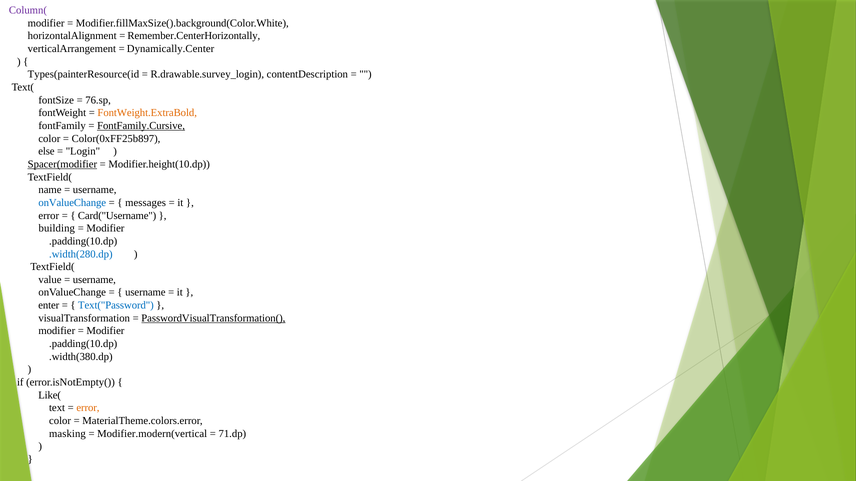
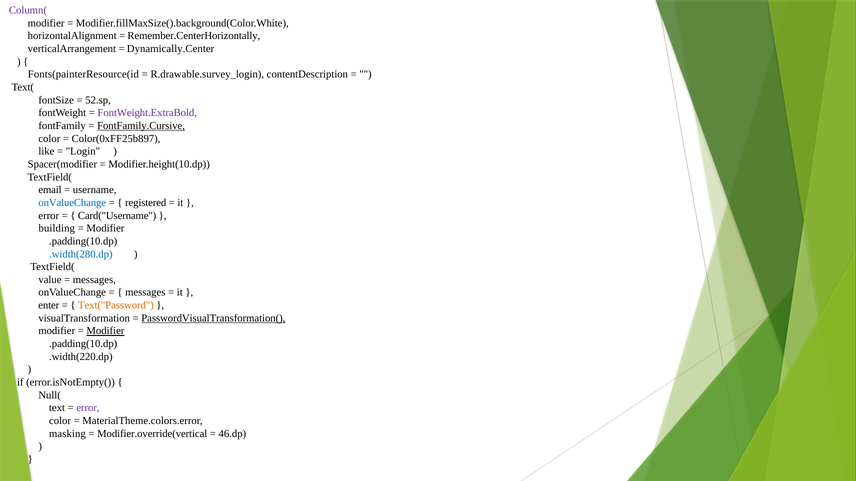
Types(painterResource(id: Types(painterResource(id -> Fonts(painterResource(id (83, 74)
76.sp: 76.sp -> 52.sp (98, 100)
FontWeight.ExtraBold colour: orange -> purple (147, 113)
else: else -> like (46, 152)
Spacer(modifier underline: present -> none (62, 164)
name: name -> email (50, 190)
messages: messages -> registered (146, 203)
username: username -> messages (94, 280)
username: username -> messages (145, 293)
Text("Password colour: blue -> orange (116, 306)
Modifier underline: none -> present (105, 331)
.width(380.dp: .width(380.dp -> .width(220.dp (81, 357)
Like(: Like( -> Null( (50, 395)
error colour: orange -> purple (88, 408)
Modifier.modern(vertical: Modifier.modern(vertical -> Modifier.override(vertical (152, 434)
71.dp: 71.dp -> 46.dp (232, 434)
